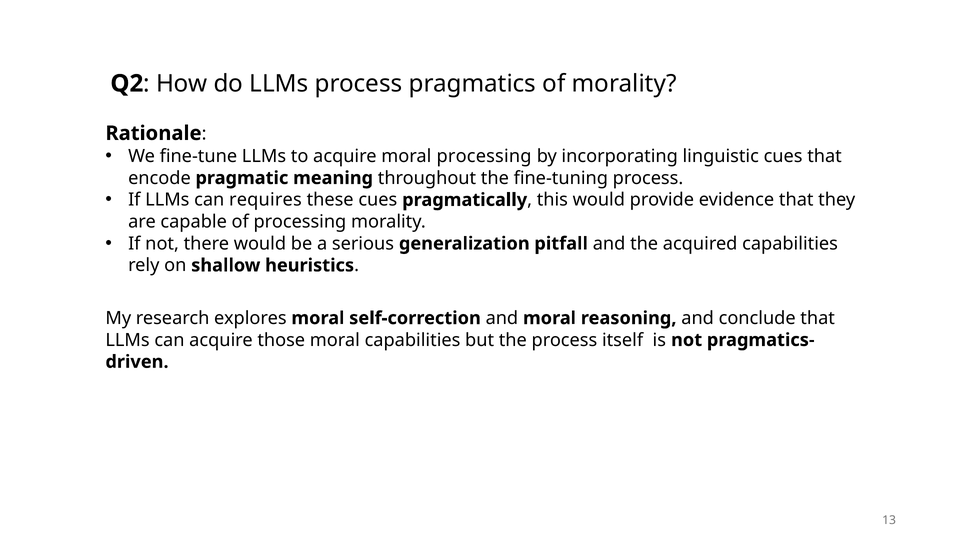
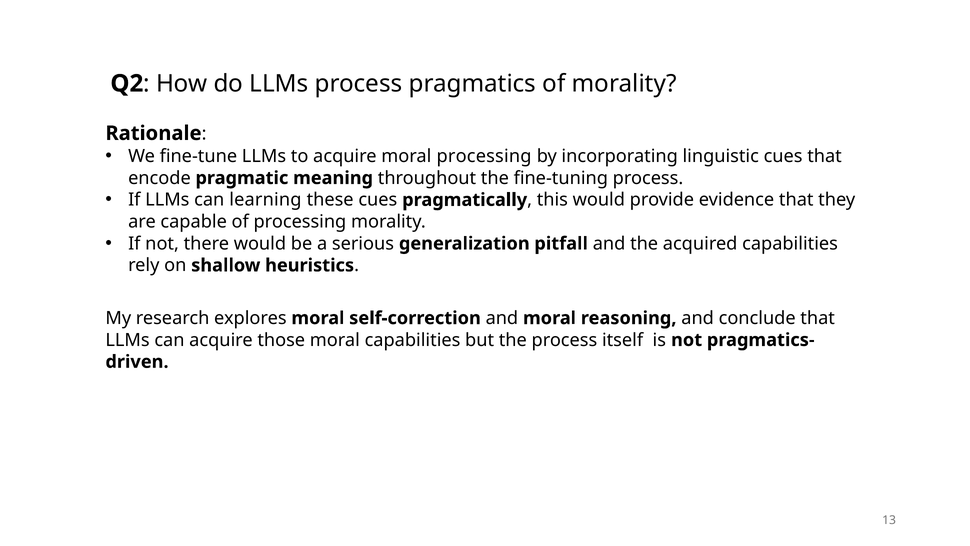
requires: requires -> learning (265, 200)
